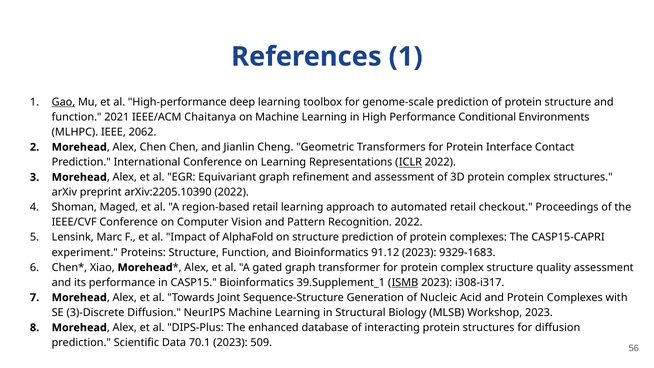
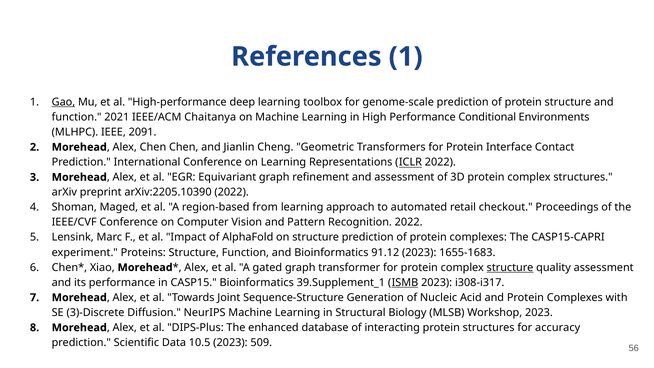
2062: 2062 -> 2091 (143, 132)
region-based retail: retail -> from (265, 207)
9329-1683: 9329-1683 -> 1655-1683 (467, 252)
structure underline: none -> present (510, 267)
for diffusion: diffusion -> accuracy (558, 328)
70.1: 70.1 -> 10.5 (200, 343)
